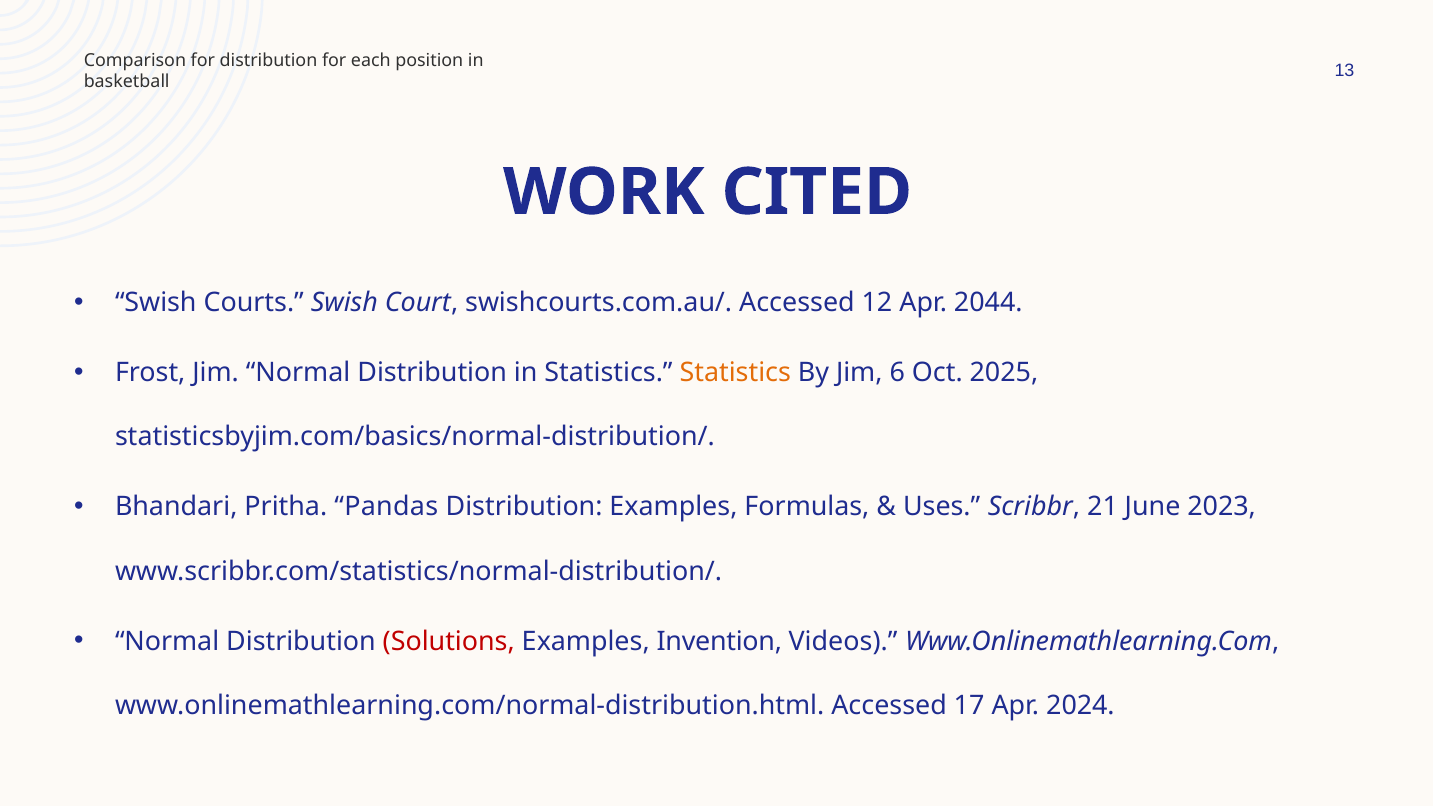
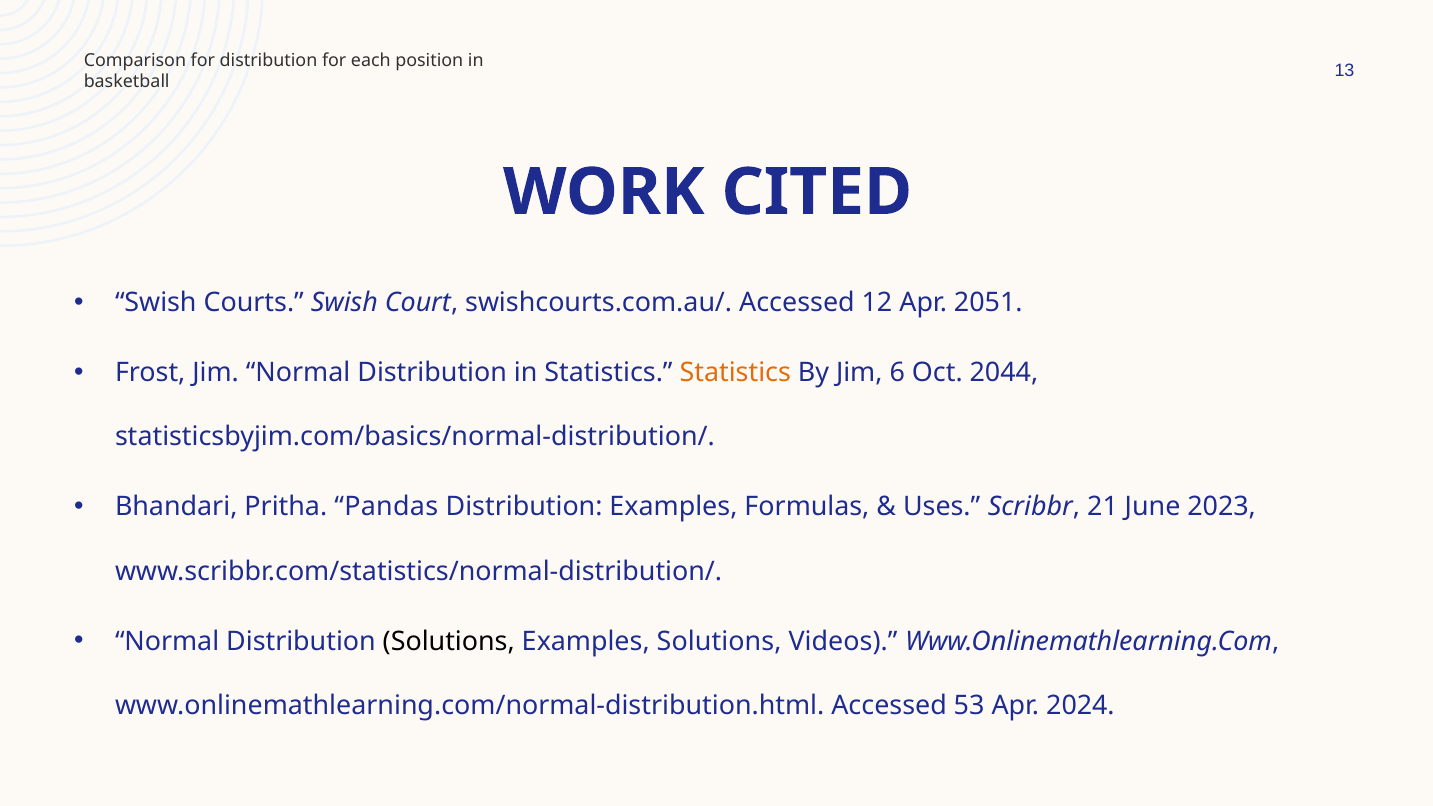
2044: 2044 -> 2051 (988, 303)
2025: 2025 -> 2044 (1004, 373)
Solutions colour: red -> black (449, 641)
Examples Invention: Invention -> Solutions (719, 641)
17: 17 -> 53 (969, 706)
